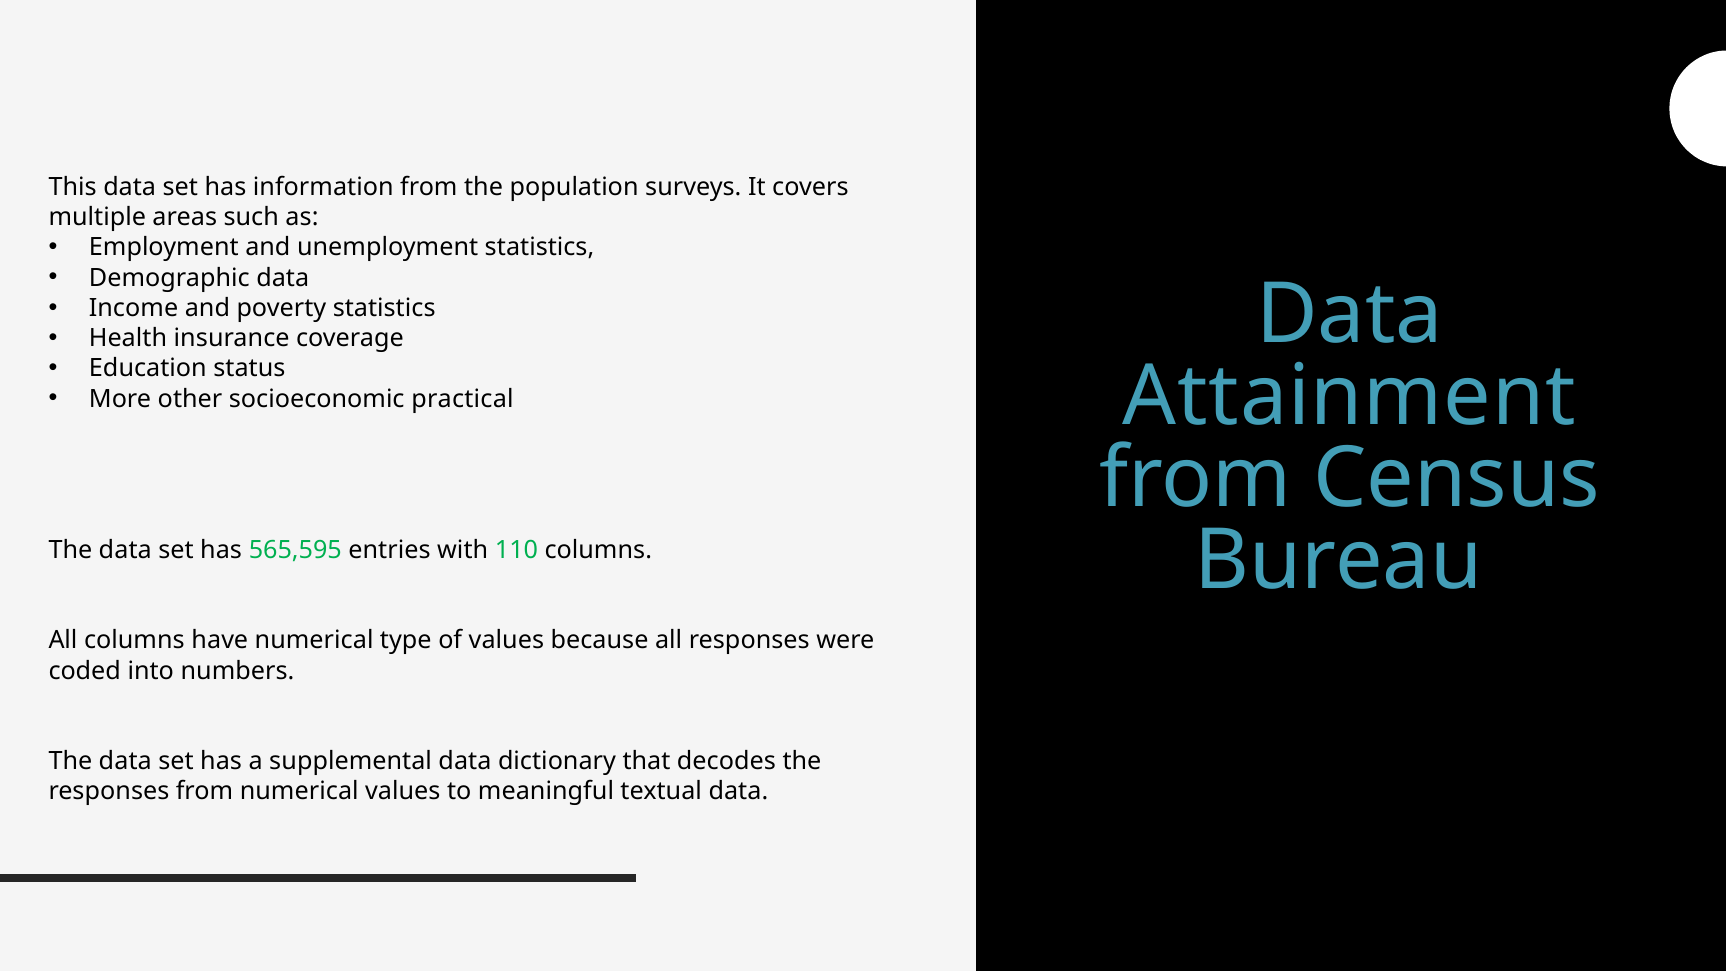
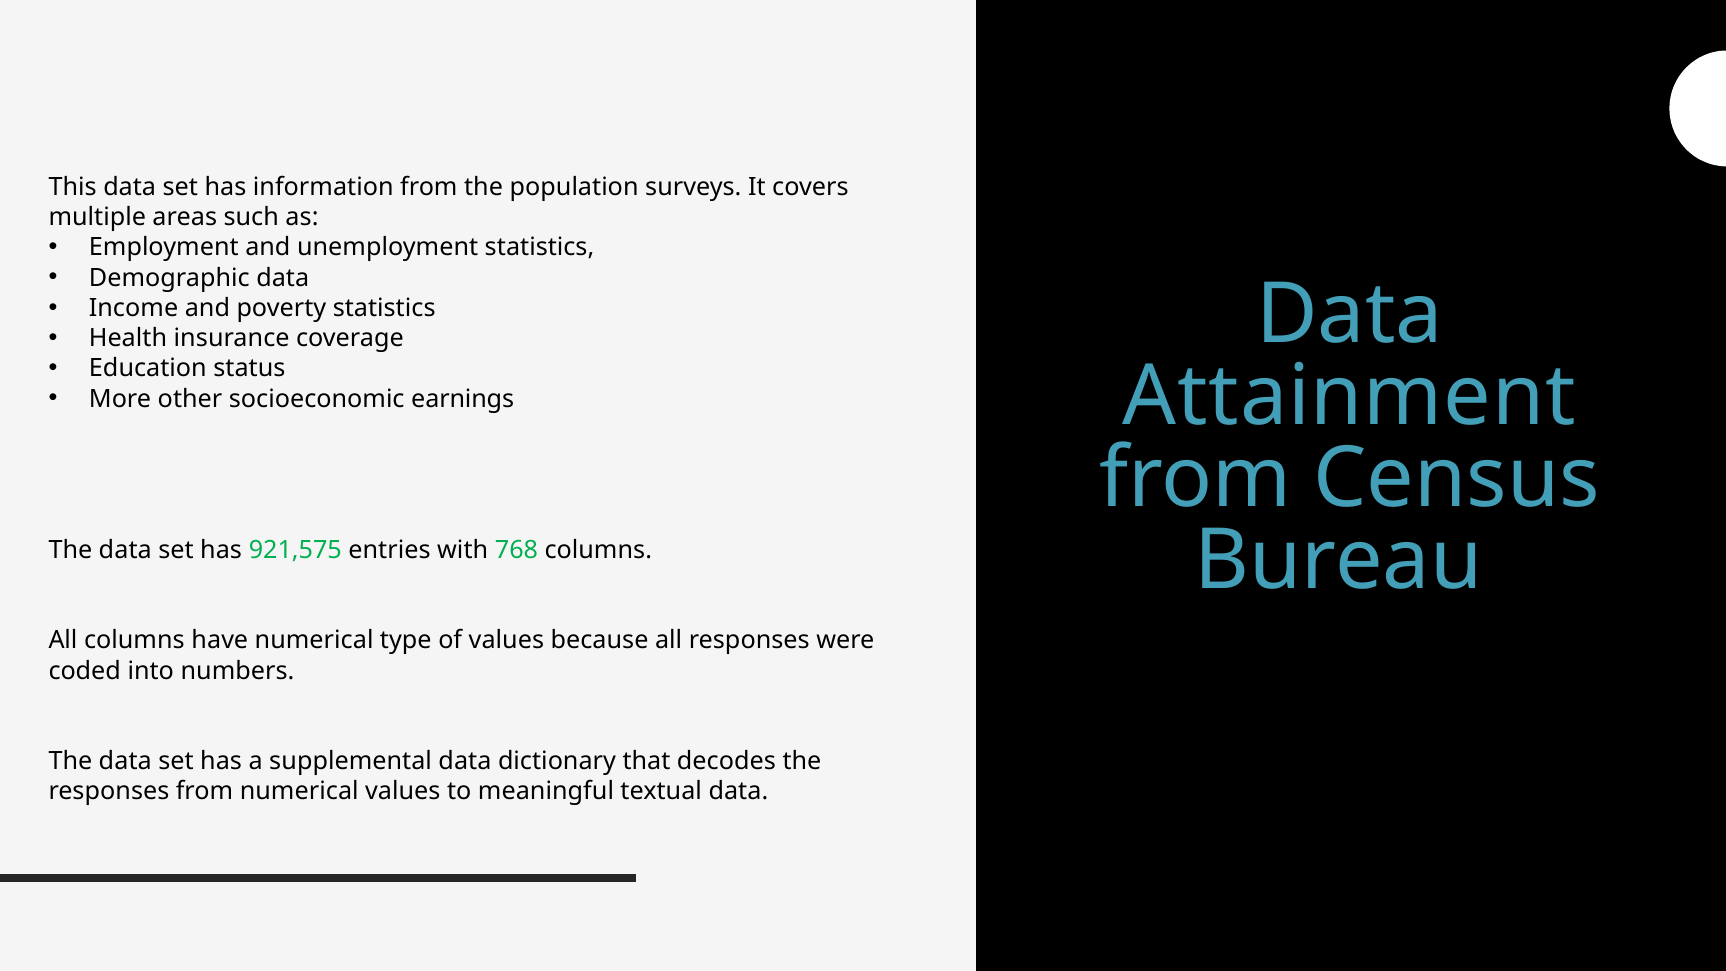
practical: practical -> earnings (463, 399)
565,595: 565,595 -> 921,575 (295, 550)
110: 110 -> 768 (516, 550)
